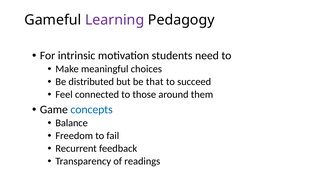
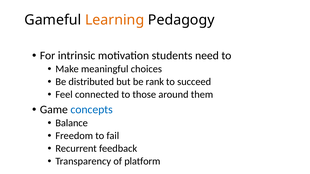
Learning colour: purple -> orange (115, 20)
that: that -> rank (155, 82)
readings: readings -> platform (142, 162)
